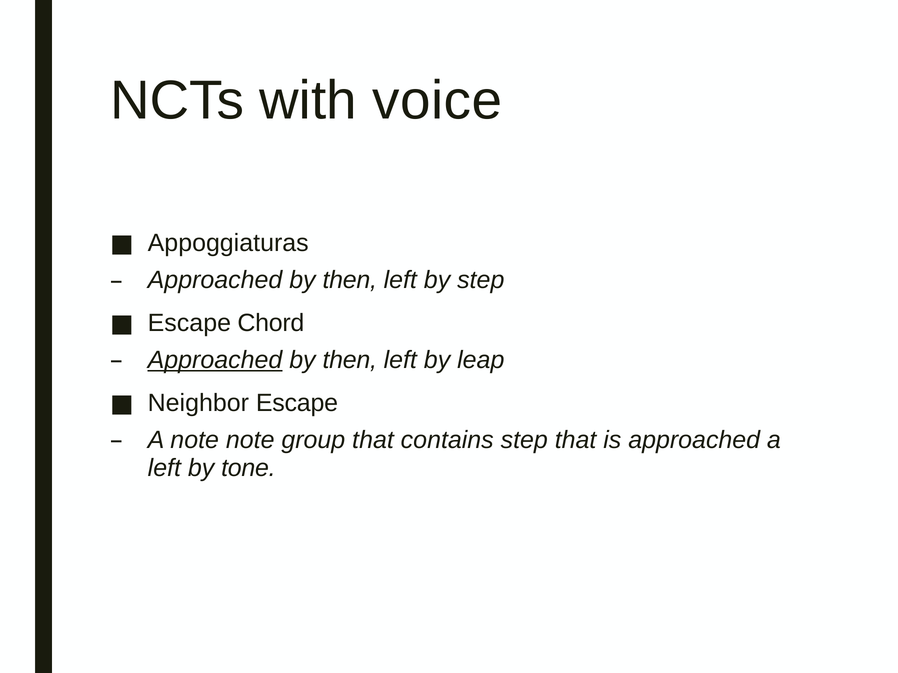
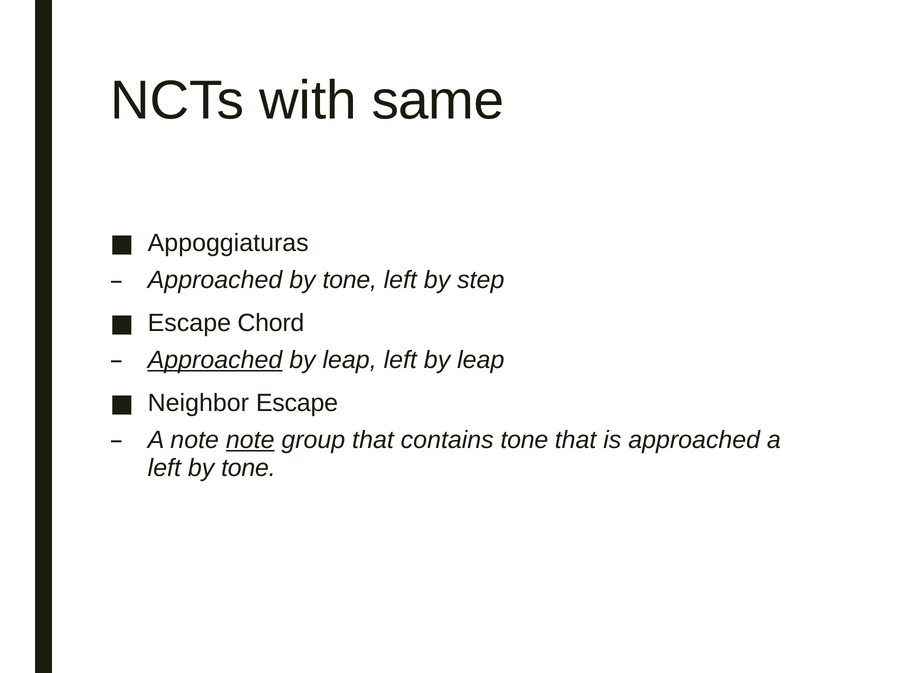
voice: voice -> same (438, 101)
then: then -> tone (350, 280)
then: then -> leap (350, 360)
note underline: none -> present (250, 440)
contains step: step -> tone (524, 440)
